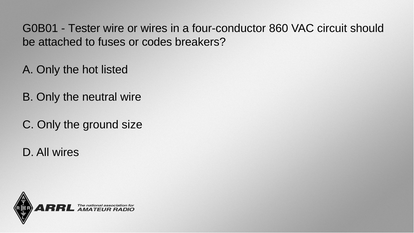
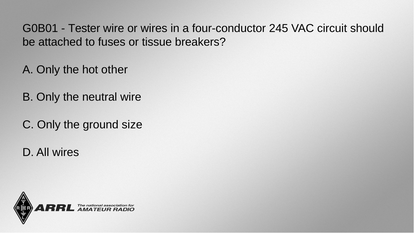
860: 860 -> 245 (279, 28)
codes: codes -> tissue (157, 42)
listed: listed -> other (115, 70)
